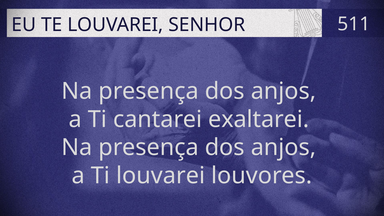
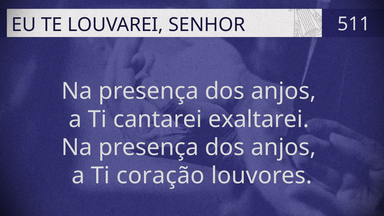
Ti louvarei: louvarei -> coração (160, 176)
